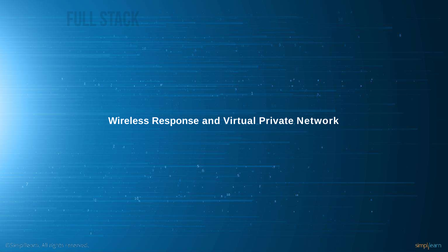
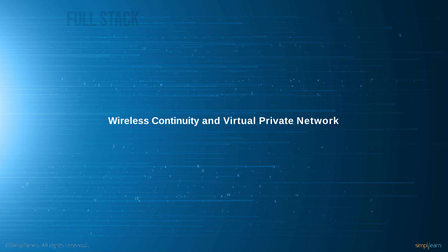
Response: Response -> Continuity (175, 121)
